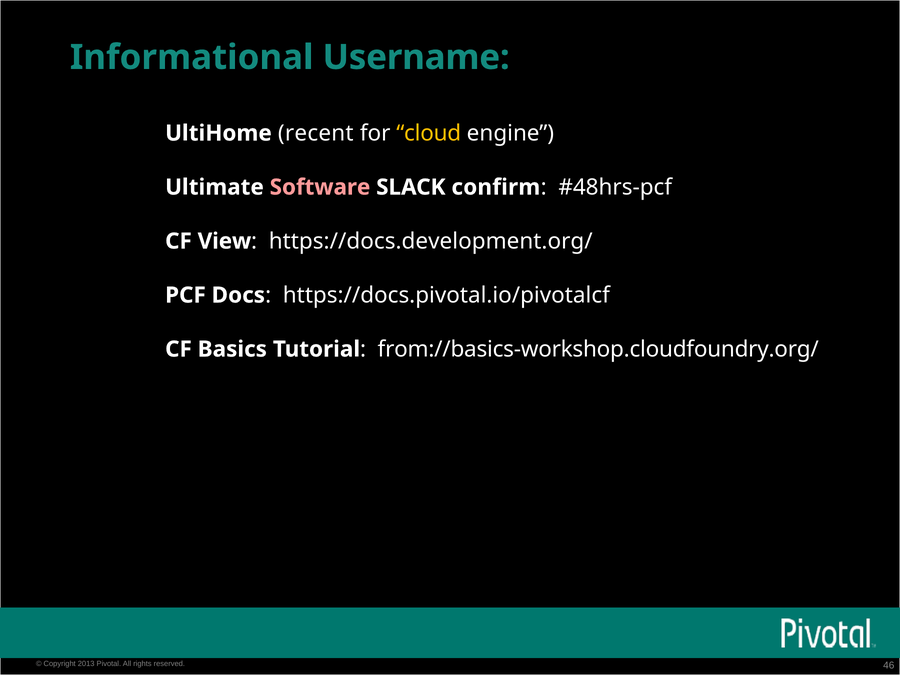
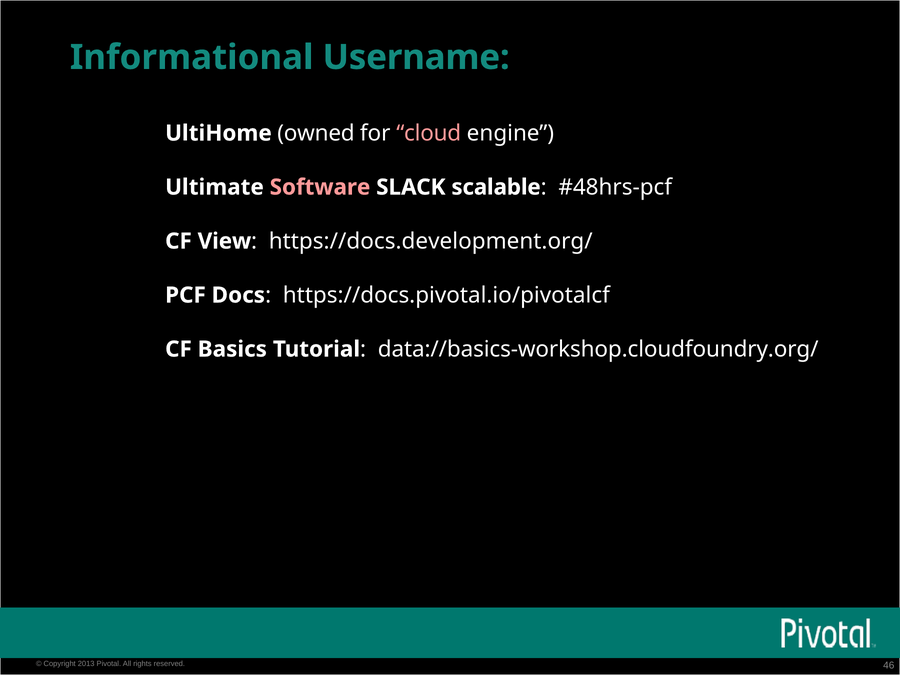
recent: recent -> owned (316, 133)
cloud colour: yellow -> pink (429, 133)
confirm: confirm -> scalable (496, 187)
from://basics-workshop.cloudfoundry.org/: from://basics-workshop.cloudfoundry.org/ -> data://basics-workshop.cloudfoundry.org/ (598, 349)
